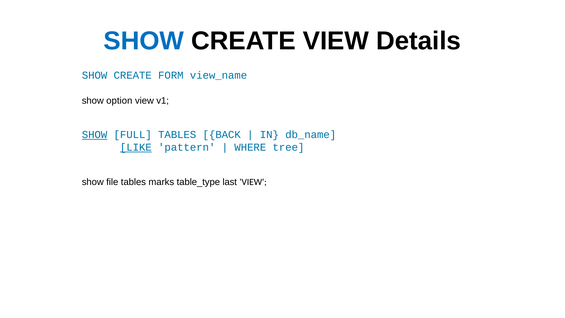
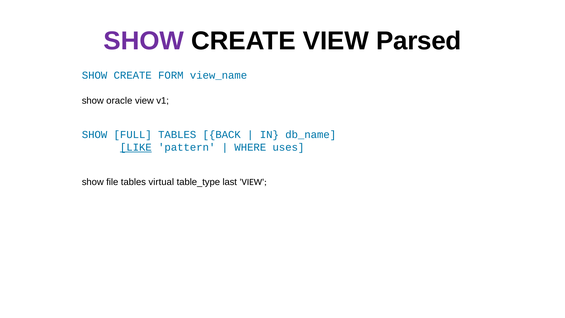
SHOW colour: blue -> purple (144, 41)
Details: Details -> Parsed (419, 41)
option: option -> oracle (119, 101)
SHOW underline: present -> none (95, 135)
tree: tree -> uses (288, 147)
marks: marks -> virtual (161, 182)
